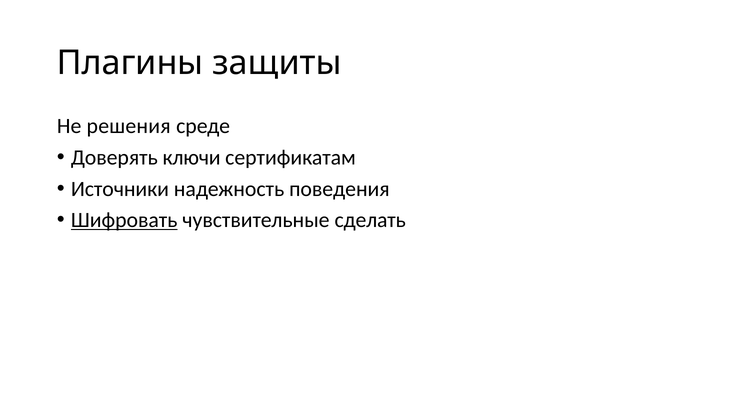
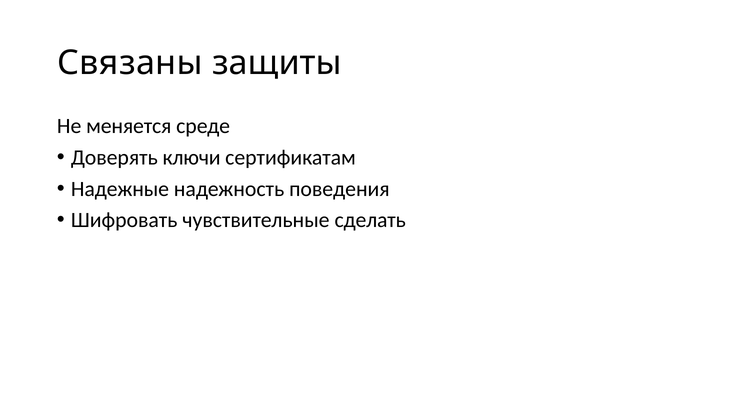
Плагины: Плагины -> Связаны (130, 63)
решения: решения -> меняется (129, 126)
Источники: Источники -> Надежные (120, 189)
Шифровать underline: present -> none (124, 220)
